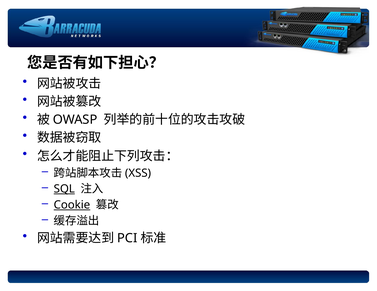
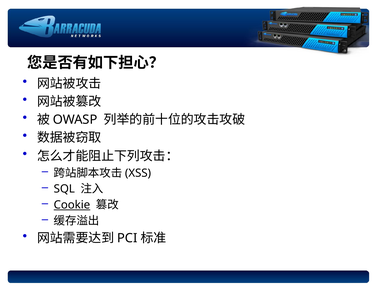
SQL underline: present -> none (64, 189)
